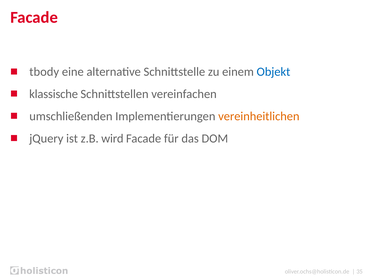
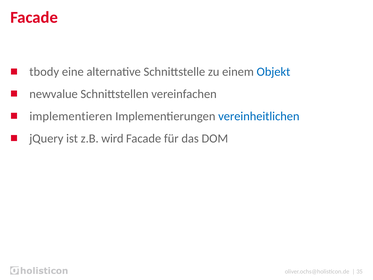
klassische: klassische -> newvalue (54, 94)
umschließenden: umschließenden -> implementieren (71, 116)
vereinheitlichen colour: orange -> blue (259, 116)
